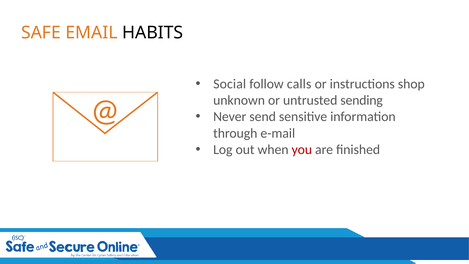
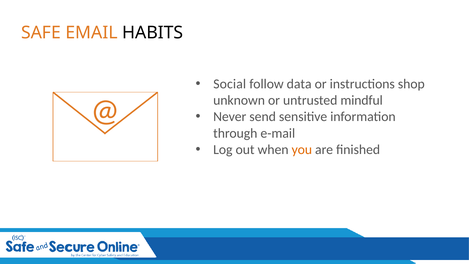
calls: calls -> data (299, 84)
sending: sending -> mindful (362, 100)
you colour: red -> orange (302, 150)
